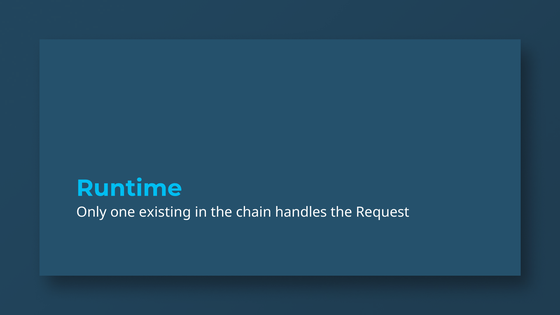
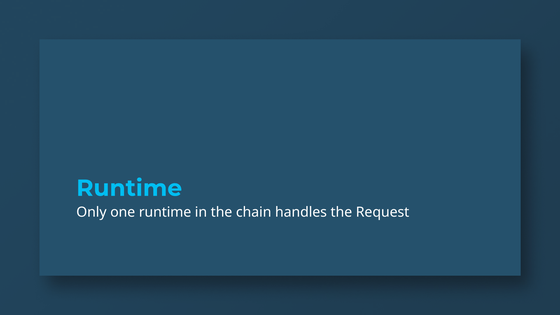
one existing: existing -> runtime (165, 212)
